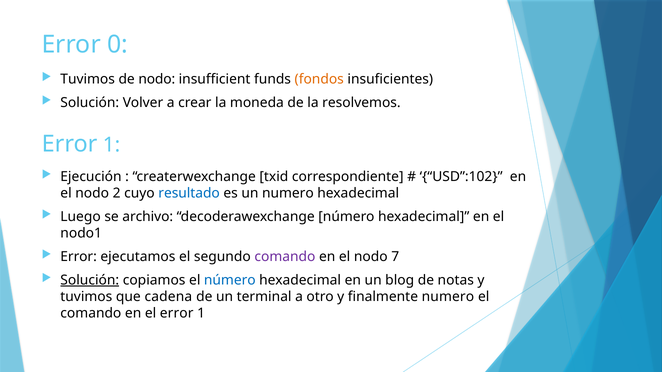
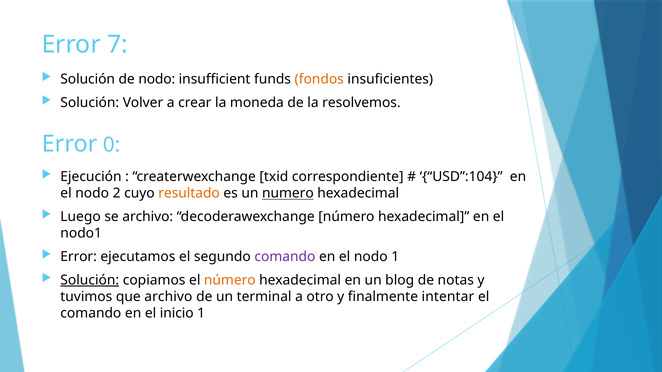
0: 0 -> 7 (118, 45)
Tuvimos: Tuvimos -> Solución (88, 79)
1: 1 -> 0 (111, 145)
USD”:102: USD”:102 -> USD”:104 (461, 177)
resultado colour: blue -> orange (189, 193)
numero underline: none -> present (288, 193)
nodo 7: 7 -> 1 (395, 257)
número colour: blue -> orange (230, 281)
que cadena: cadena -> archivo (168, 297)
finalmente numero: numero -> intentar (448, 297)
el error: error -> inicio (177, 314)
